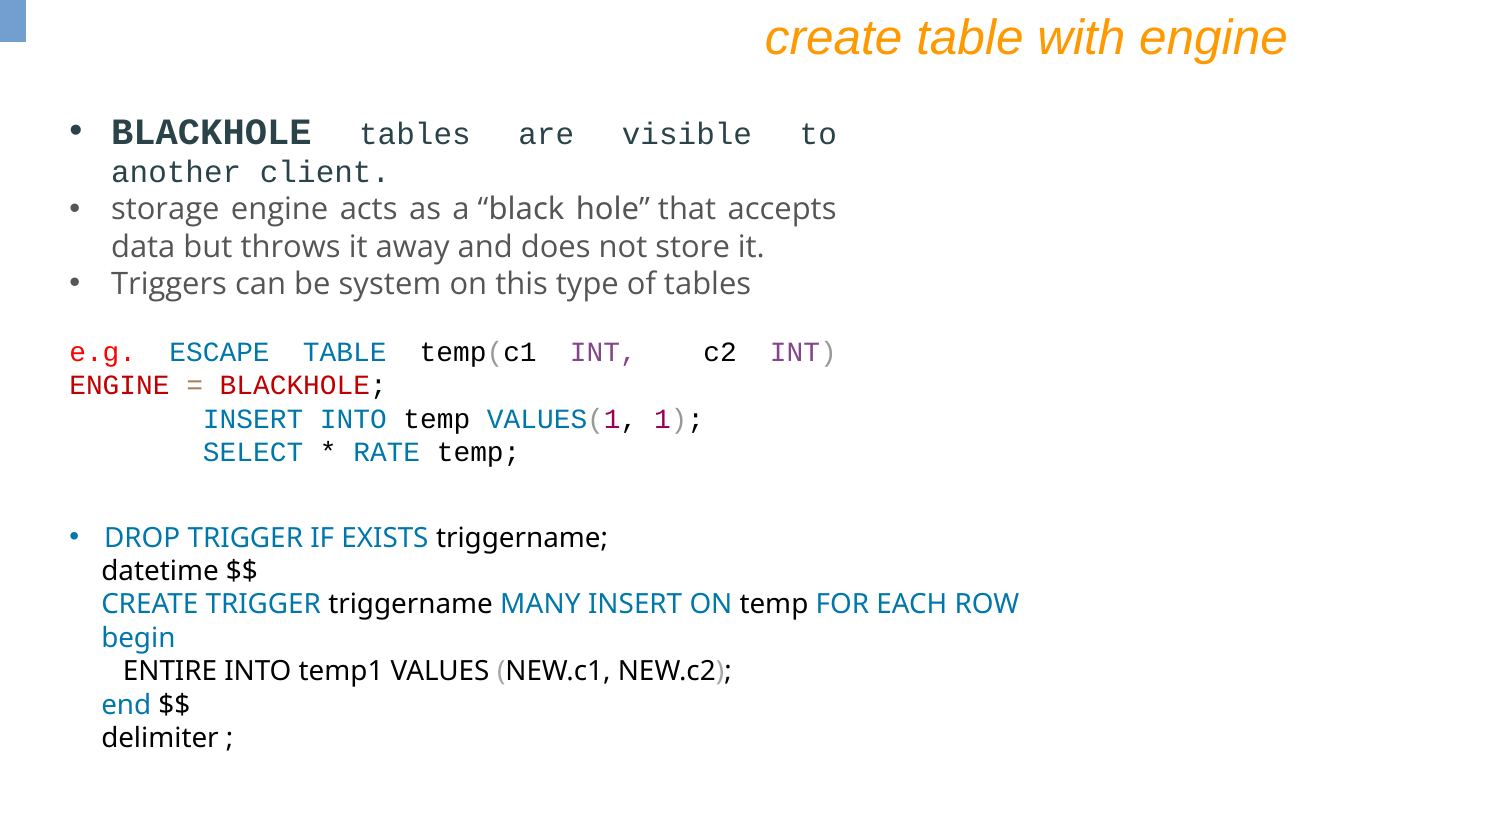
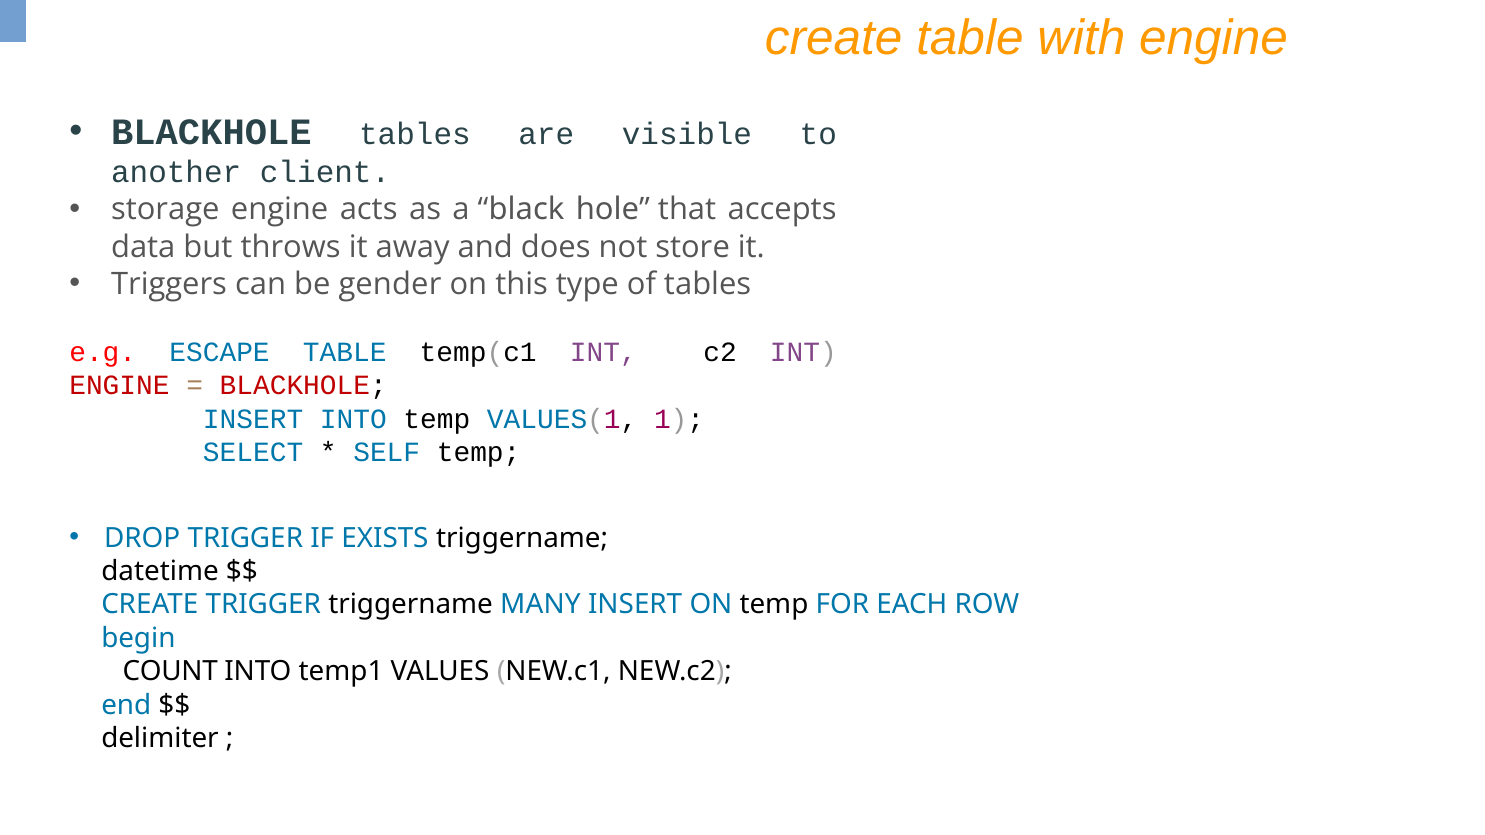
system: system -> gender (390, 284)
RATE: RATE -> SELF (387, 453)
ENTIRE: ENTIRE -> COUNT (170, 672)
